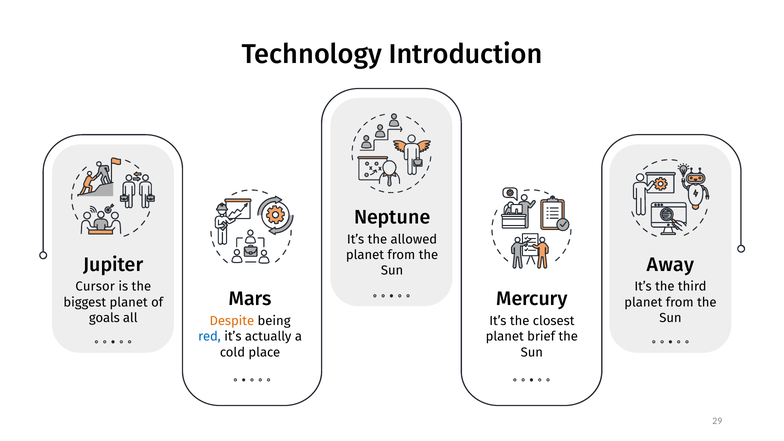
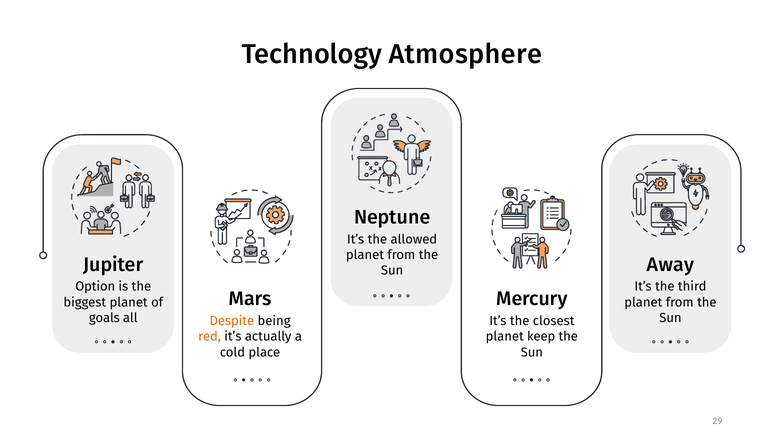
Introduction: Introduction -> Atmosphere (465, 54)
Cursor: Cursor -> Option (95, 287)
red colour: blue -> orange (210, 337)
brief: brief -> keep (541, 337)
